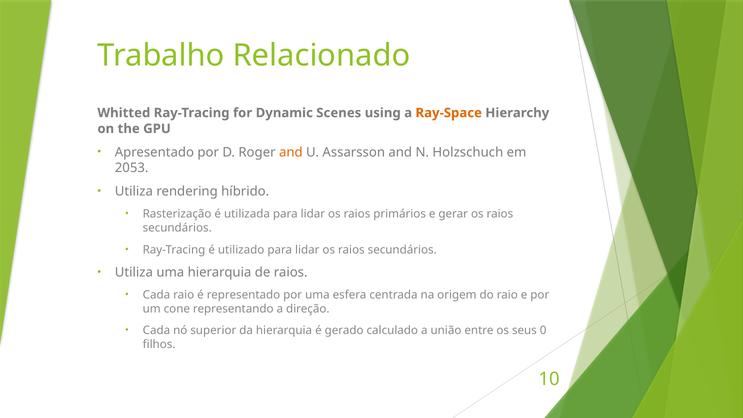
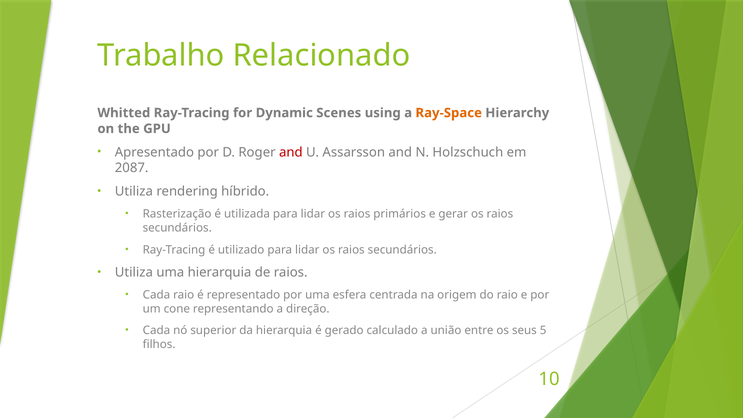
and colour: orange -> red (291, 152)
2053: 2053 -> 2087 (132, 168)
0: 0 -> 5 (543, 330)
